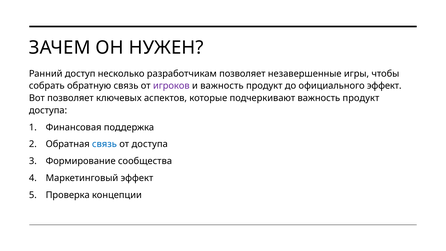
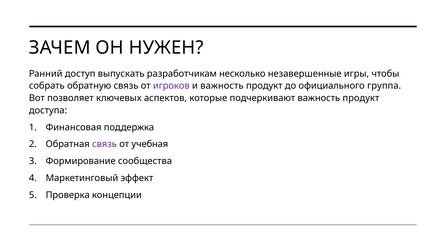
несколько: несколько -> выпускать (121, 74)
разработчикам позволяет: позволяет -> несколько (242, 74)
официального эффект: эффект -> группа (384, 86)
связь colour: blue -> purple (104, 144)
от доступа: доступа -> учебная (150, 144)
